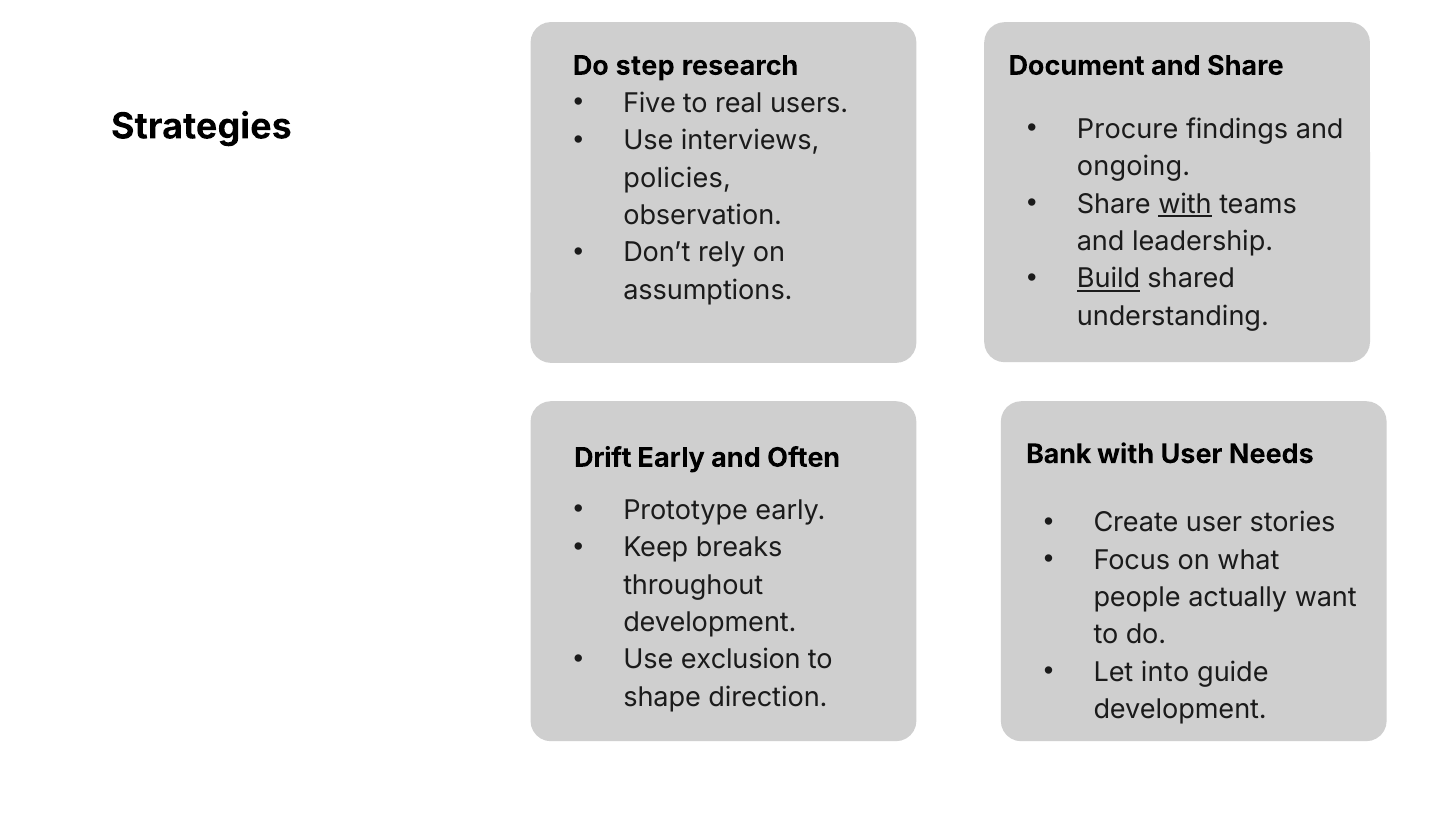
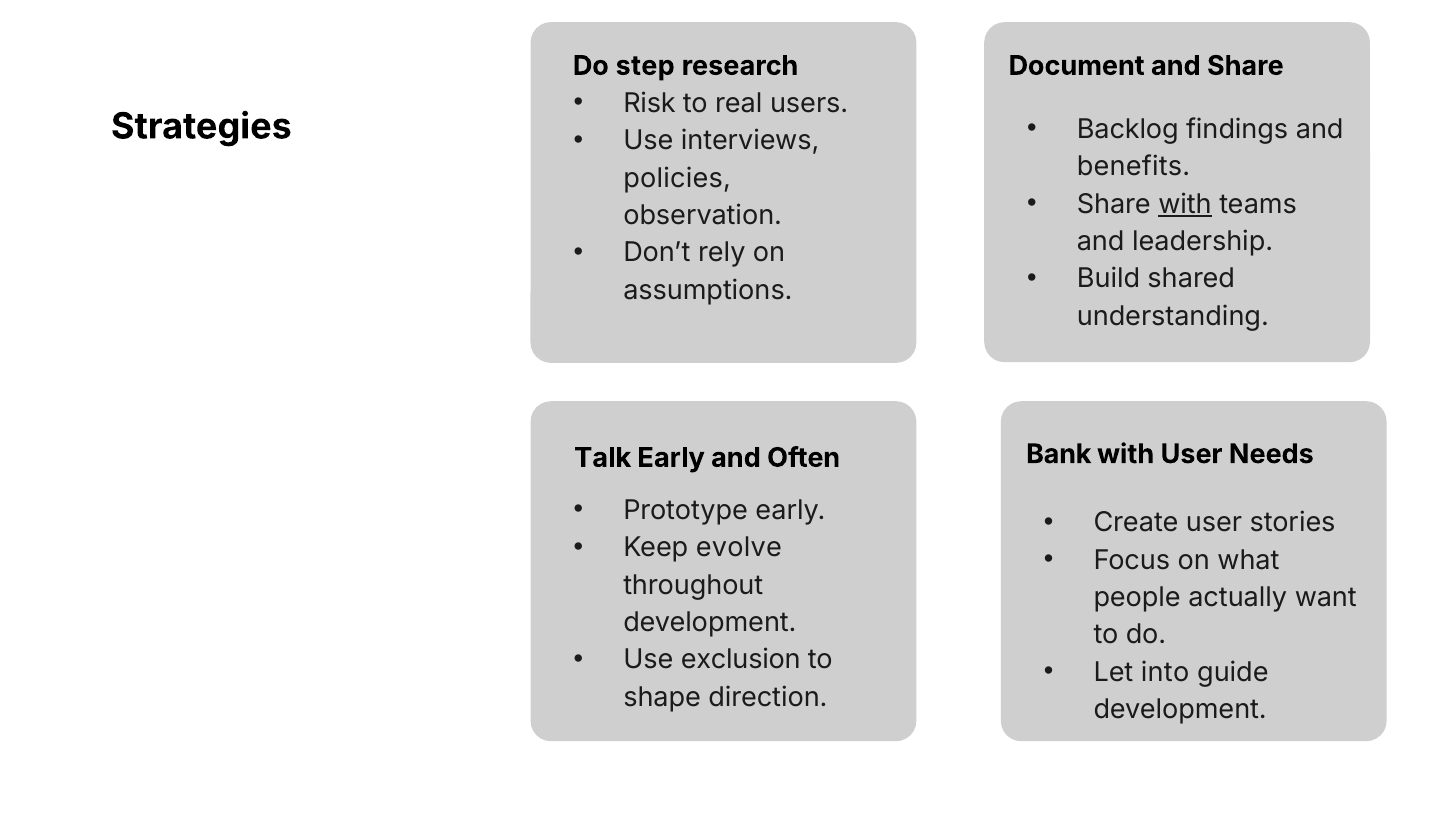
Five: Five -> Risk (649, 103)
Procure: Procure -> Backlog (1128, 130)
ongoing: ongoing -> benefits (1134, 167)
Build underline: present -> none (1109, 279)
Drift: Drift -> Talk (603, 458)
breaks: breaks -> evolve (739, 548)
